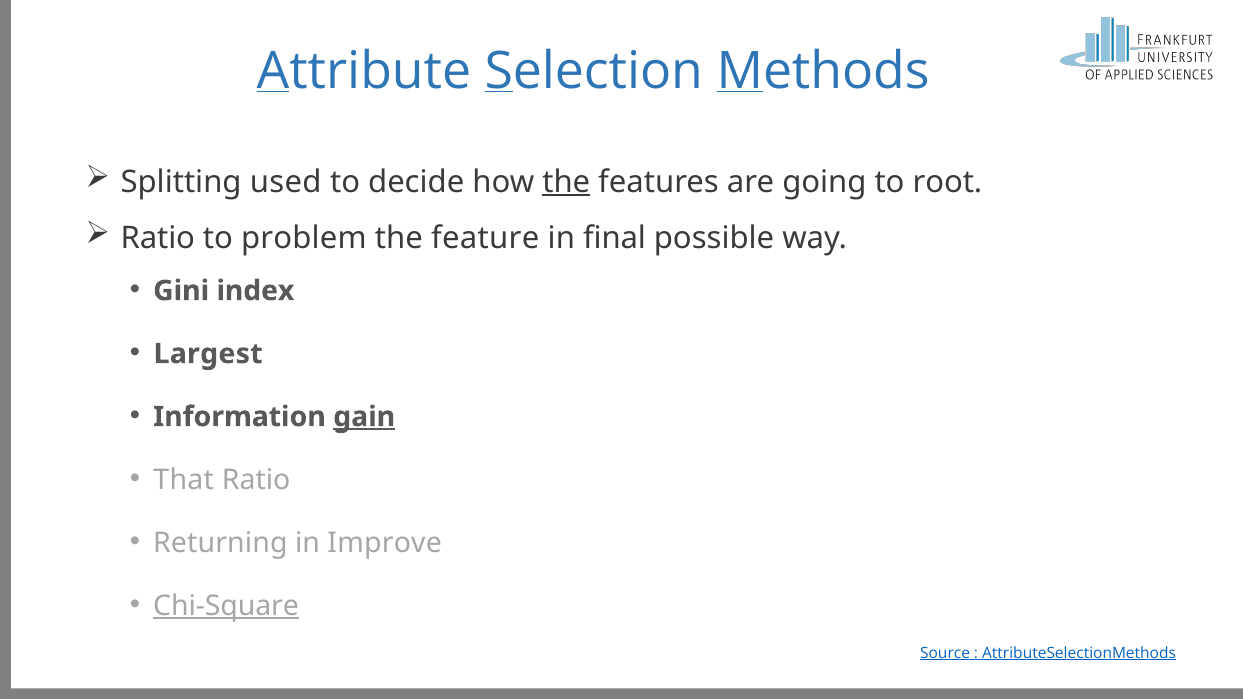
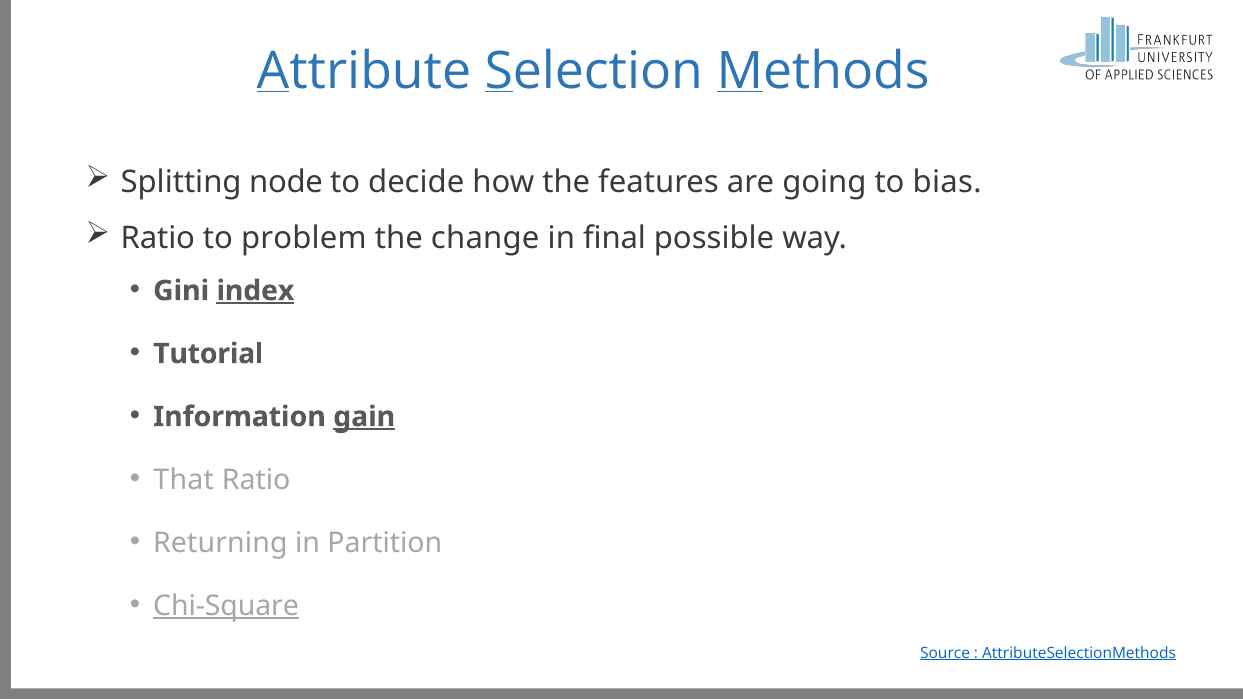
used: used -> node (286, 182)
the underline: present -> none (566, 182)
root: root -> bias (947, 182)
feature: feature -> change (485, 238)
index underline: none -> present (255, 291)
Largest: Largest -> Tutorial (208, 354)
Improve: Improve -> Partition (385, 543)
